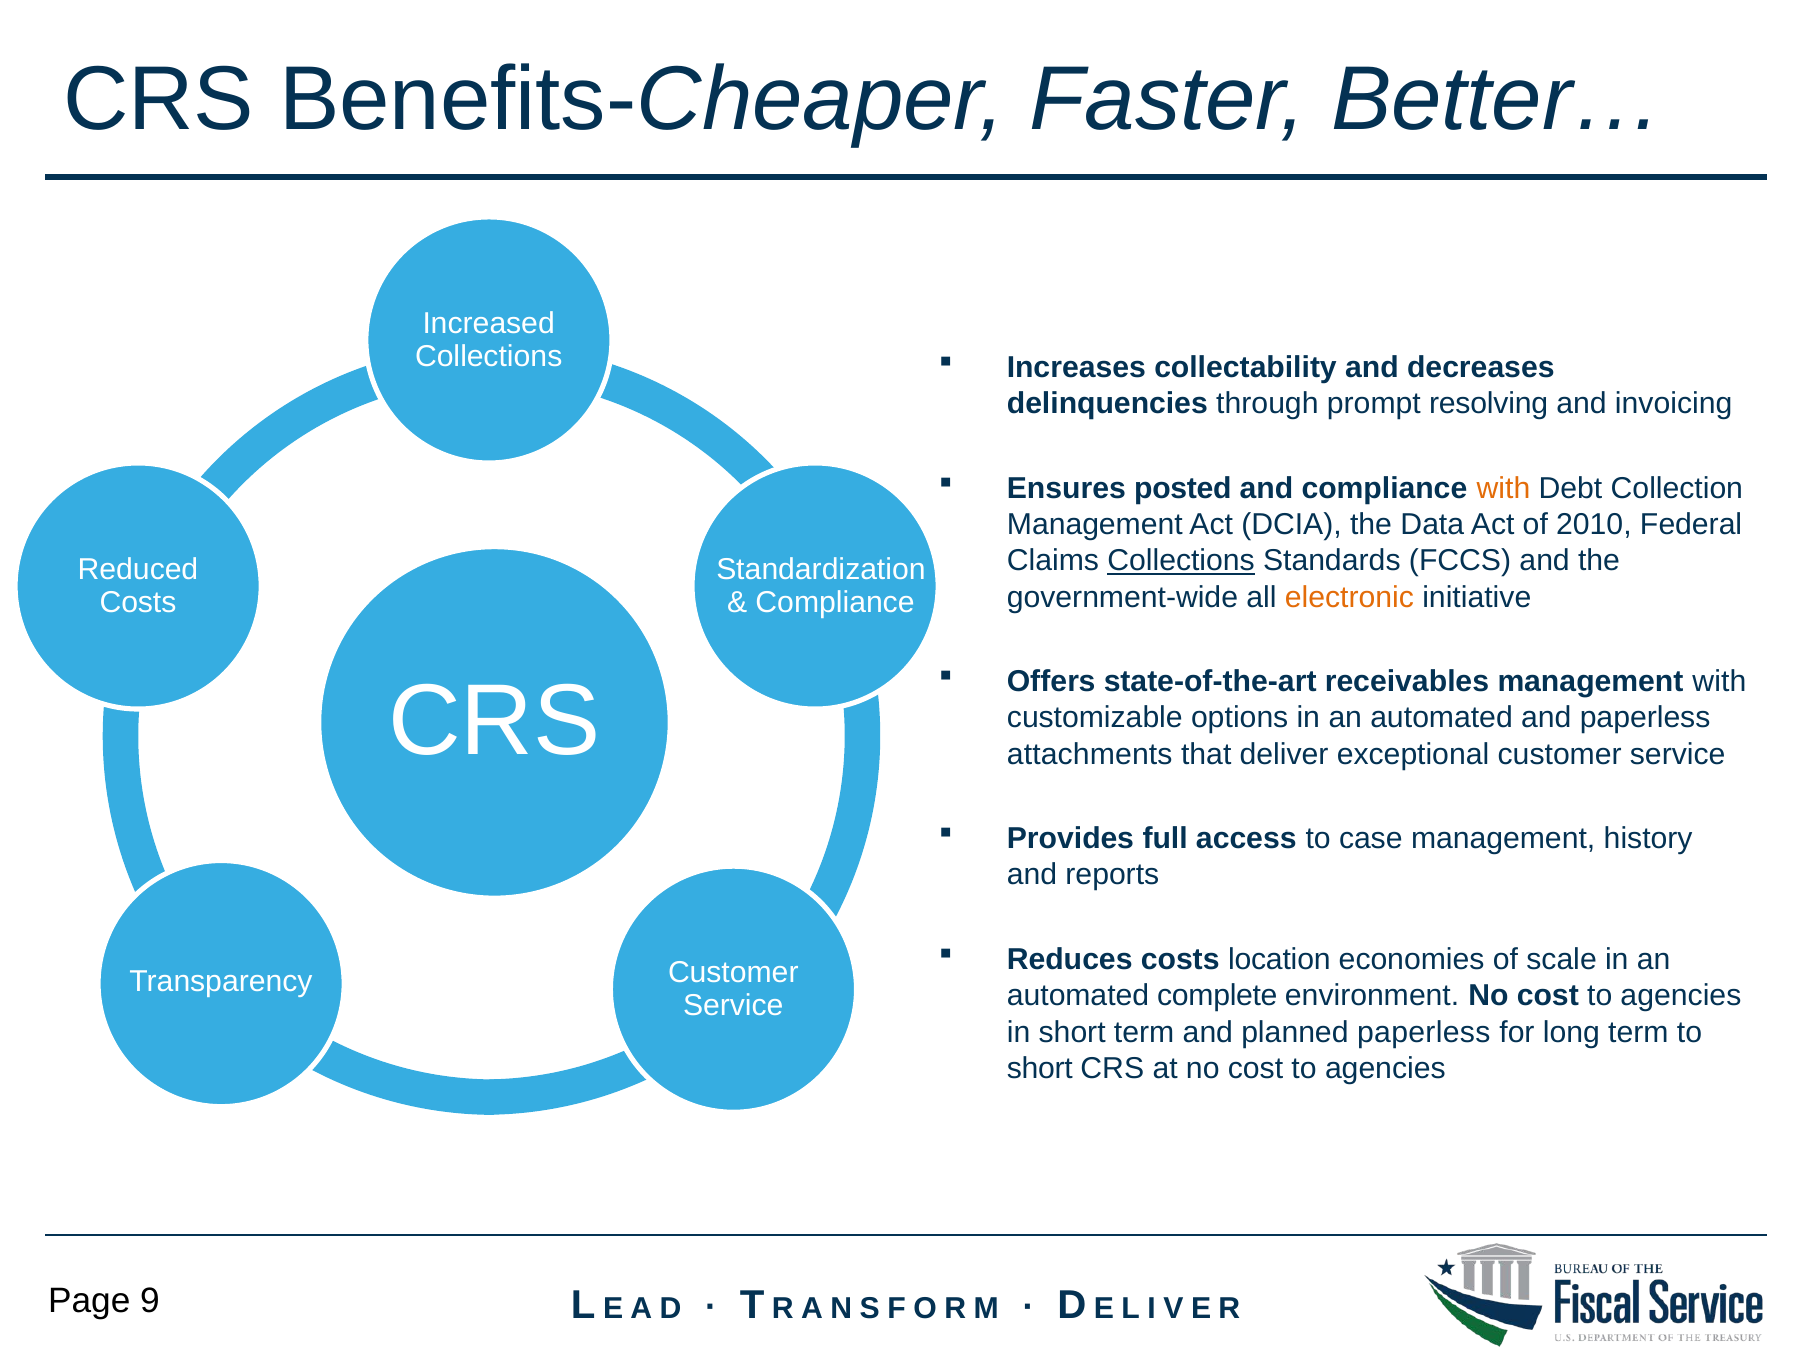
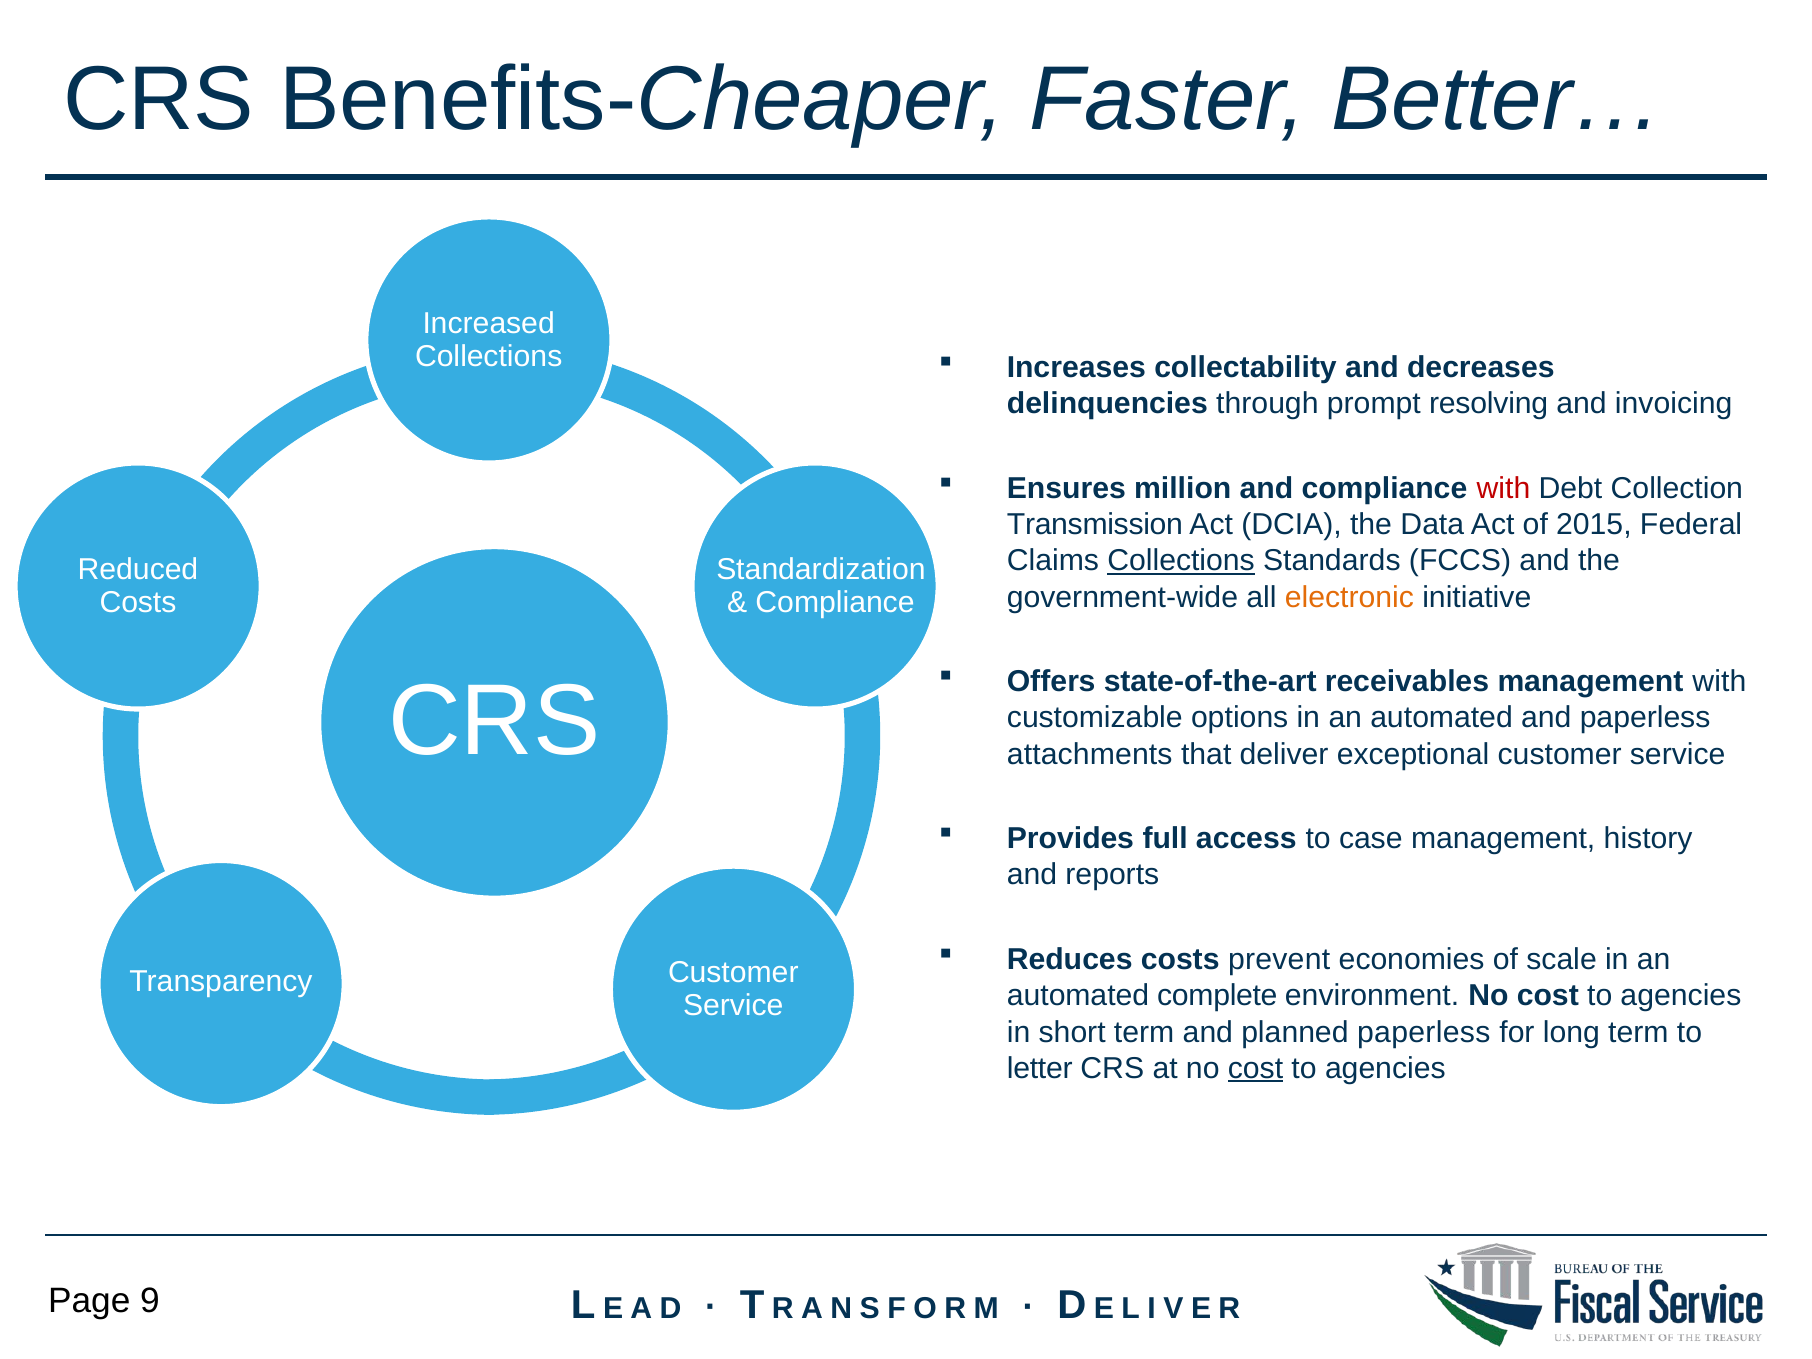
posted: posted -> million (1183, 488)
with colour: orange -> red (1503, 488)
Management: Management -> Transmission (1095, 525)
2010: 2010 -> 2015 (1594, 525)
location: location -> prevent (1279, 960)
short: short -> letter (1040, 1068)
cost underline: none -> present (1256, 1068)
